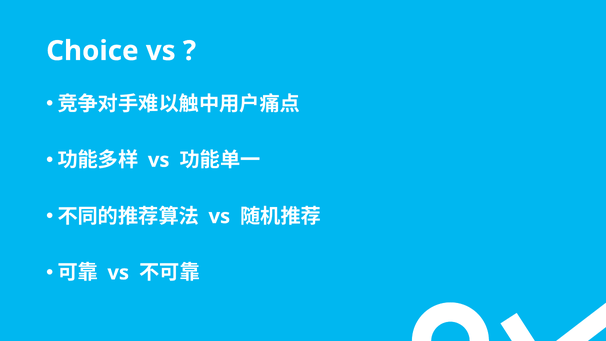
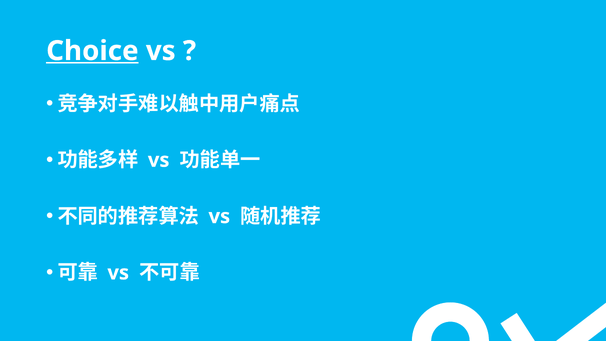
Choice underline: none -> present (92, 51)
